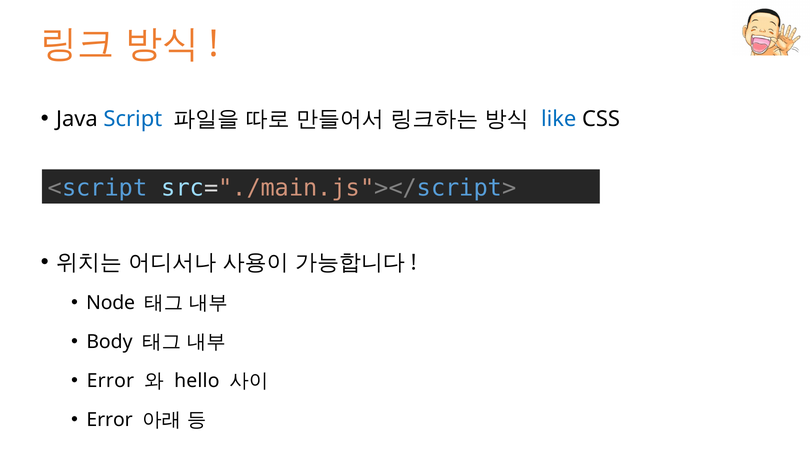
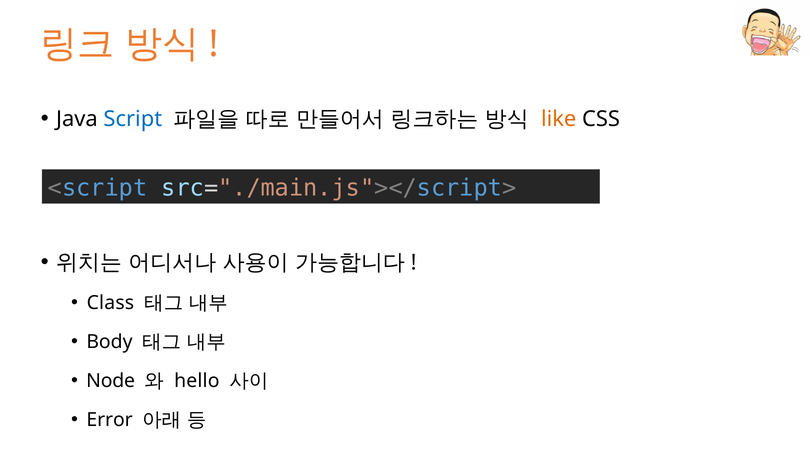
like colour: blue -> orange (559, 119)
Node: Node -> Class (110, 303)
Error: Error -> Node (111, 381)
